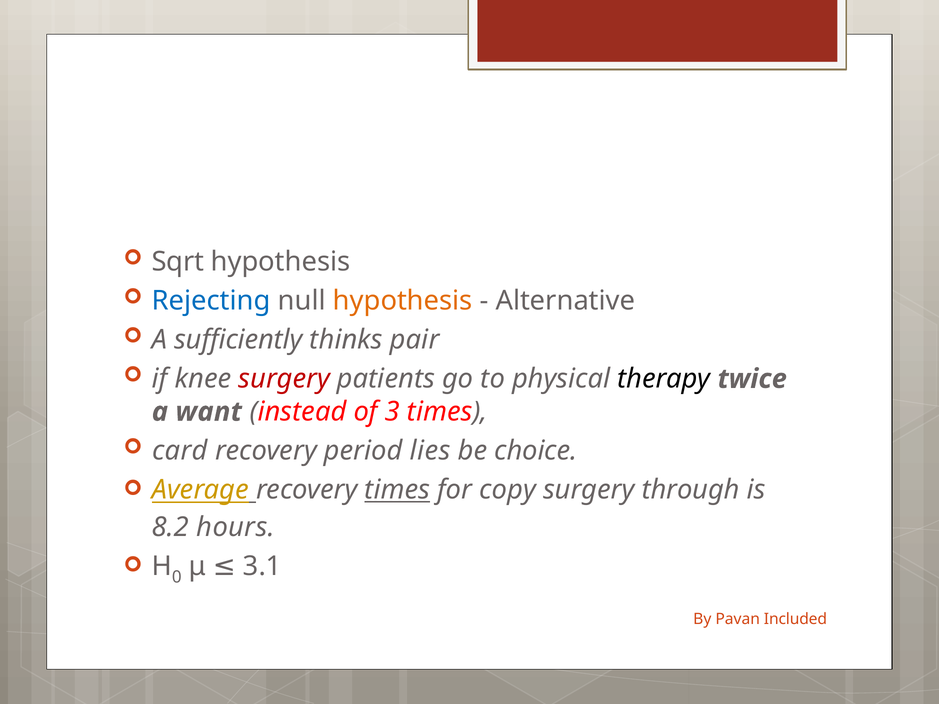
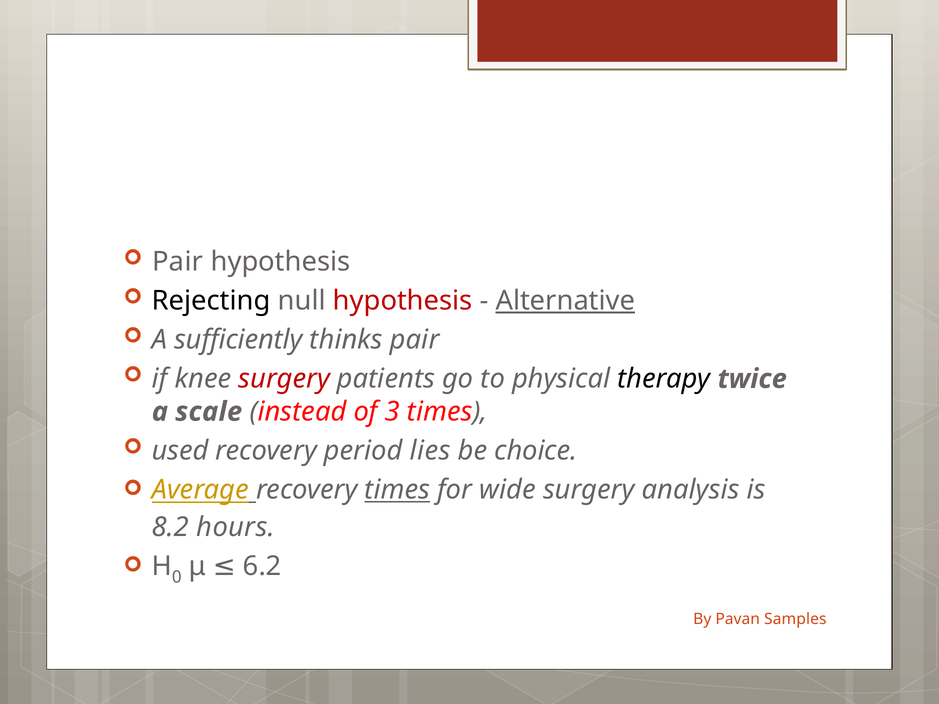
Sqrt: Sqrt -> Pair (178, 262)
Rejecting colour: blue -> black (211, 301)
hypothesis colour: orange -> red (403, 301)
Alternative underline: none -> present (565, 301)
want: want -> scale (209, 412)
card: card -> used (180, 451)
copy: copy -> wide (508, 490)
through: through -> analysis (691, 490)
3.1: 3.1 -> 6.2 (262, 566)
Included: Included -> Samples (795, 619)
